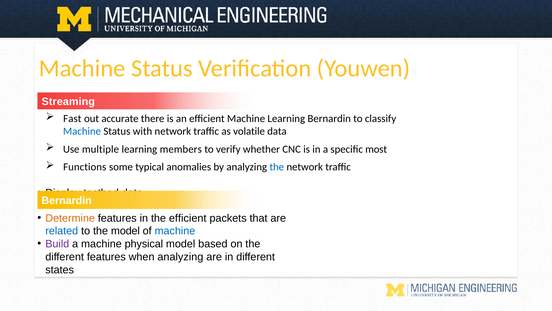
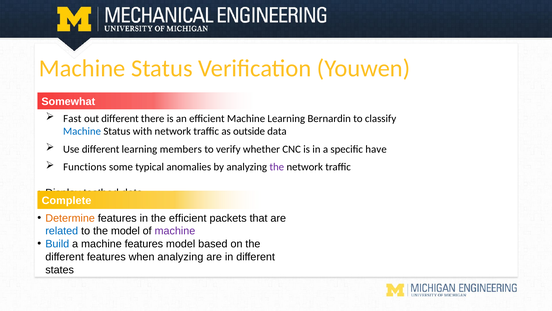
Streaming: Streaming -> Somewhat (68, 102)
out accurate: accurate -> different (120, 118)
volatile: volatile -> outside (249, 131)
Use multiple: multiple -> different (101, 149)
most: most -> have (376, 149)
the colour: blue -> purple (277, 167)
Bernardin: Bernardin -> Complete (67, 200)
machine colour: blue -> purple (175, 231)
Build colour: purple -> blue (57, 244)
machine physical: physical -> features (144, 244)
